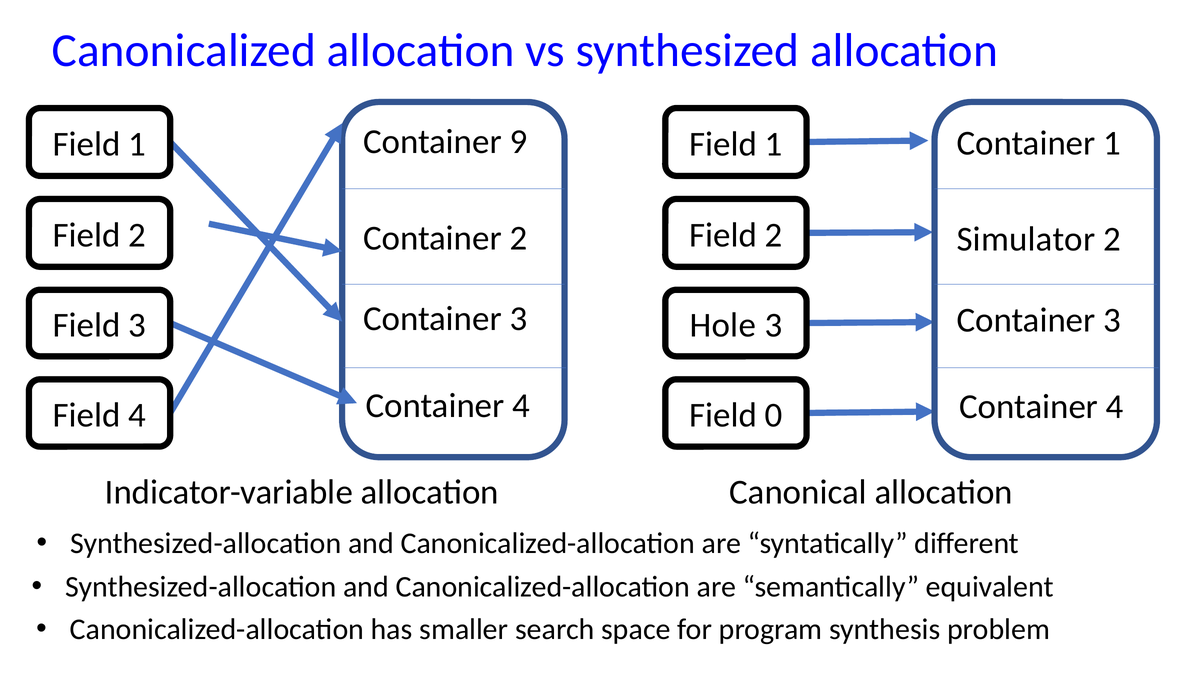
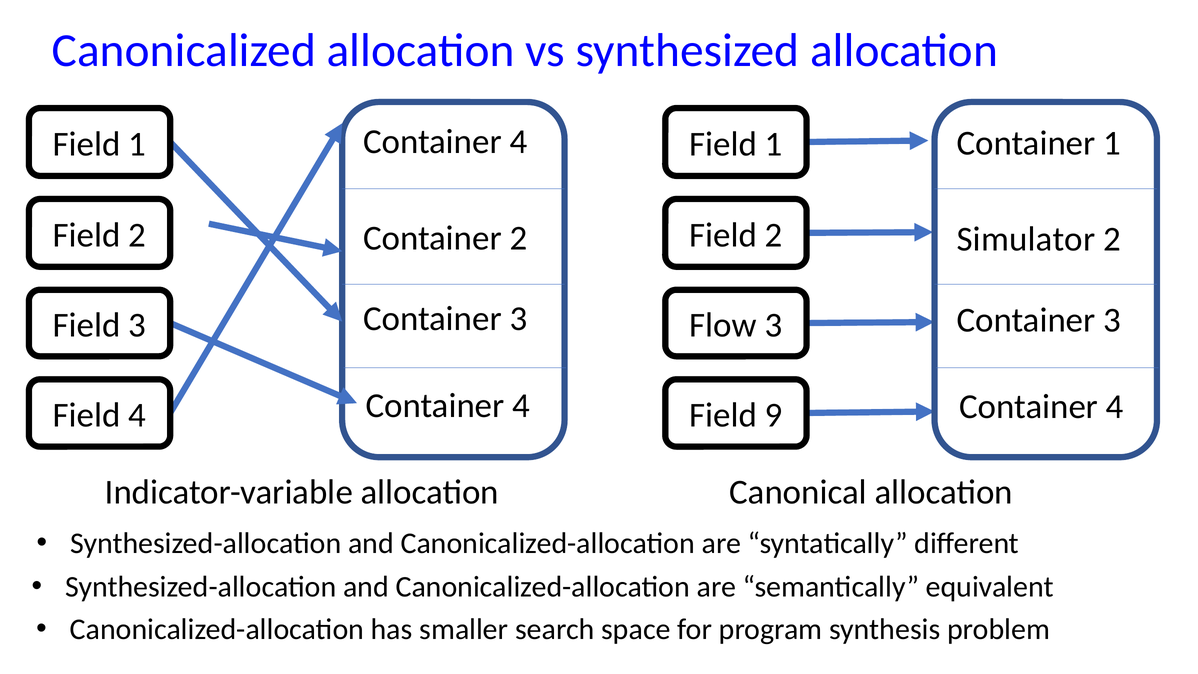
9: 9 -> 4 (518, 142)
Hole: Hole -> Flow (723, 325)
0: 0 -> 9 (774, 415)
